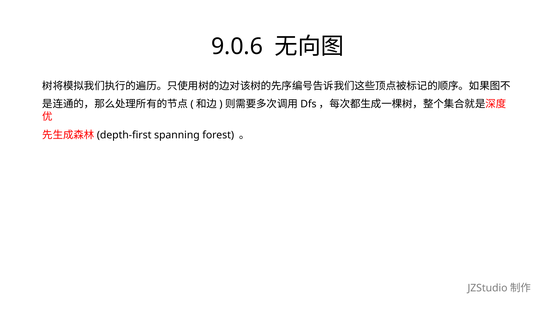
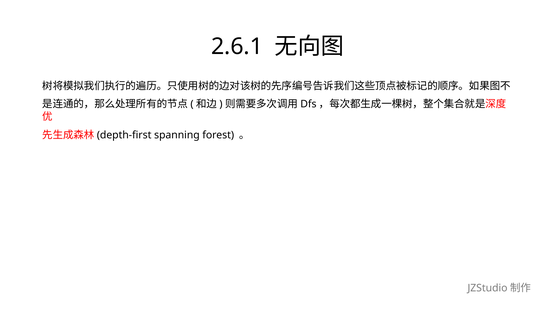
9.0.6: 9.0.6 -> 2.6.1 (237, 47)
